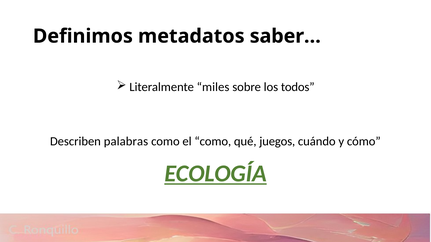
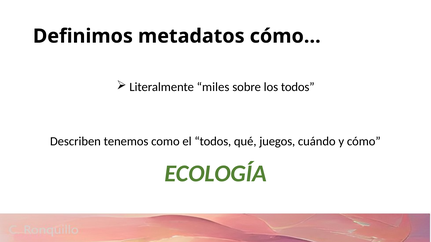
saber…: saber… -> cómo… (285, 36)
palabras: palabras -> tenemos (126, 142)
el como: como -> todos (213, 142)
ECOLOGÍA underline: present -> none (216, 174)
